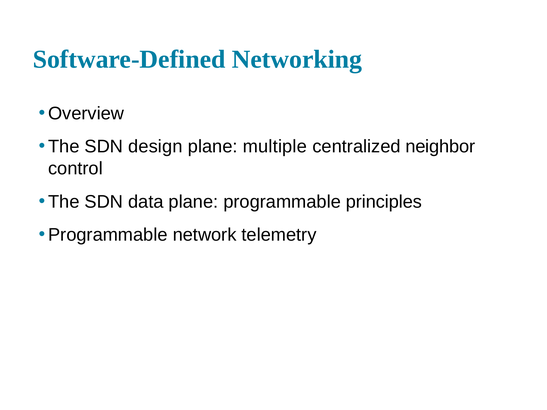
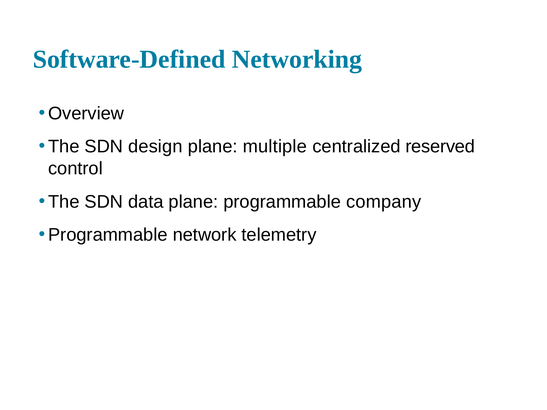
neighbor: neighbor -> reserved (440, 147)
principles: principles -> company (384, 202)
